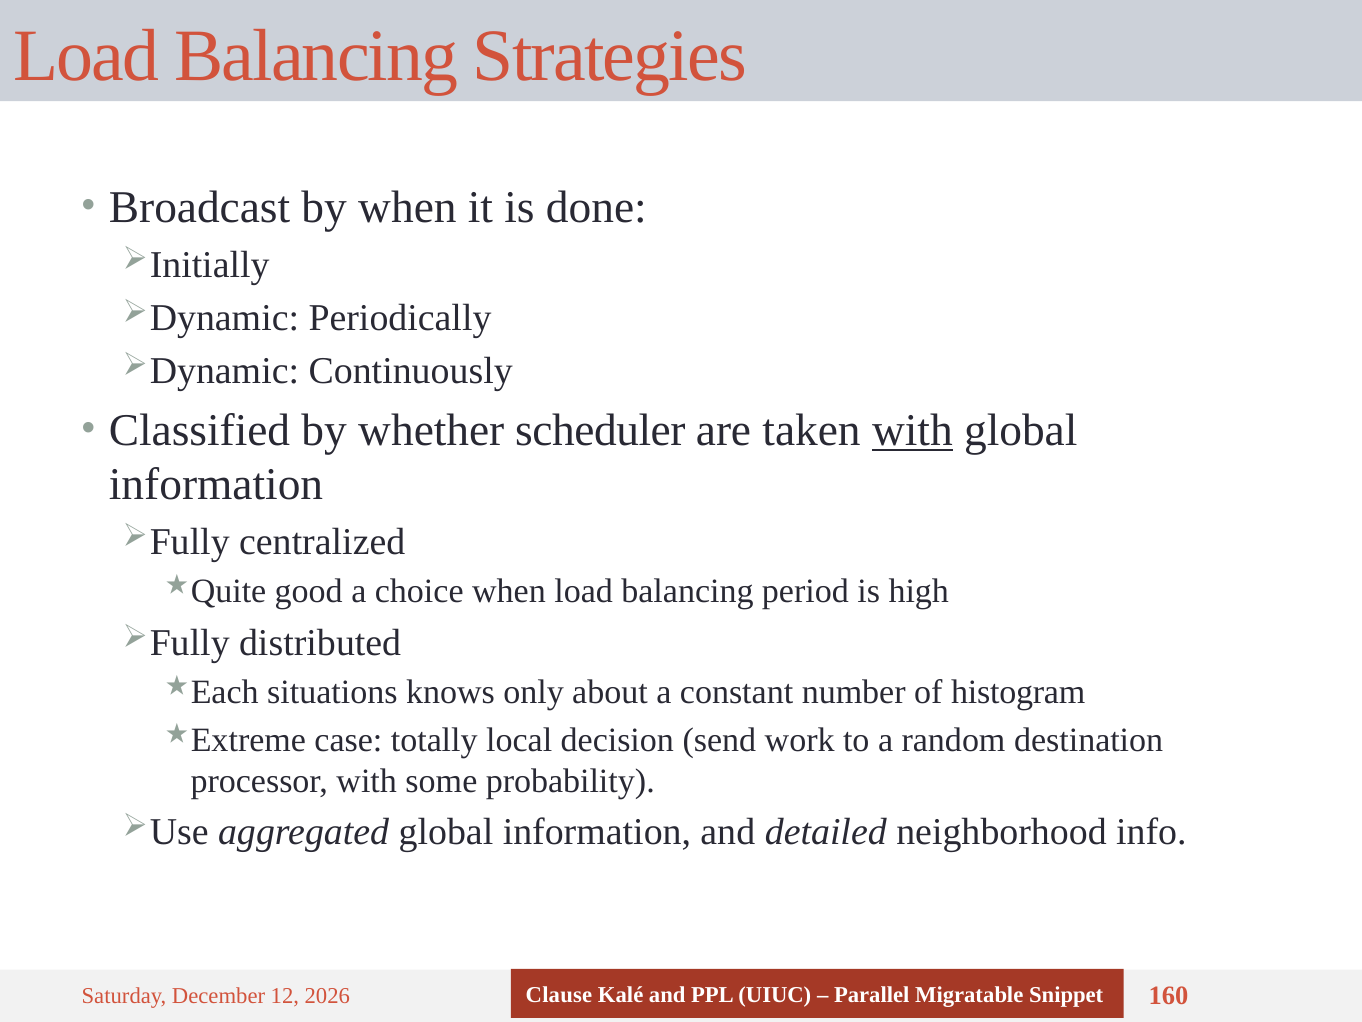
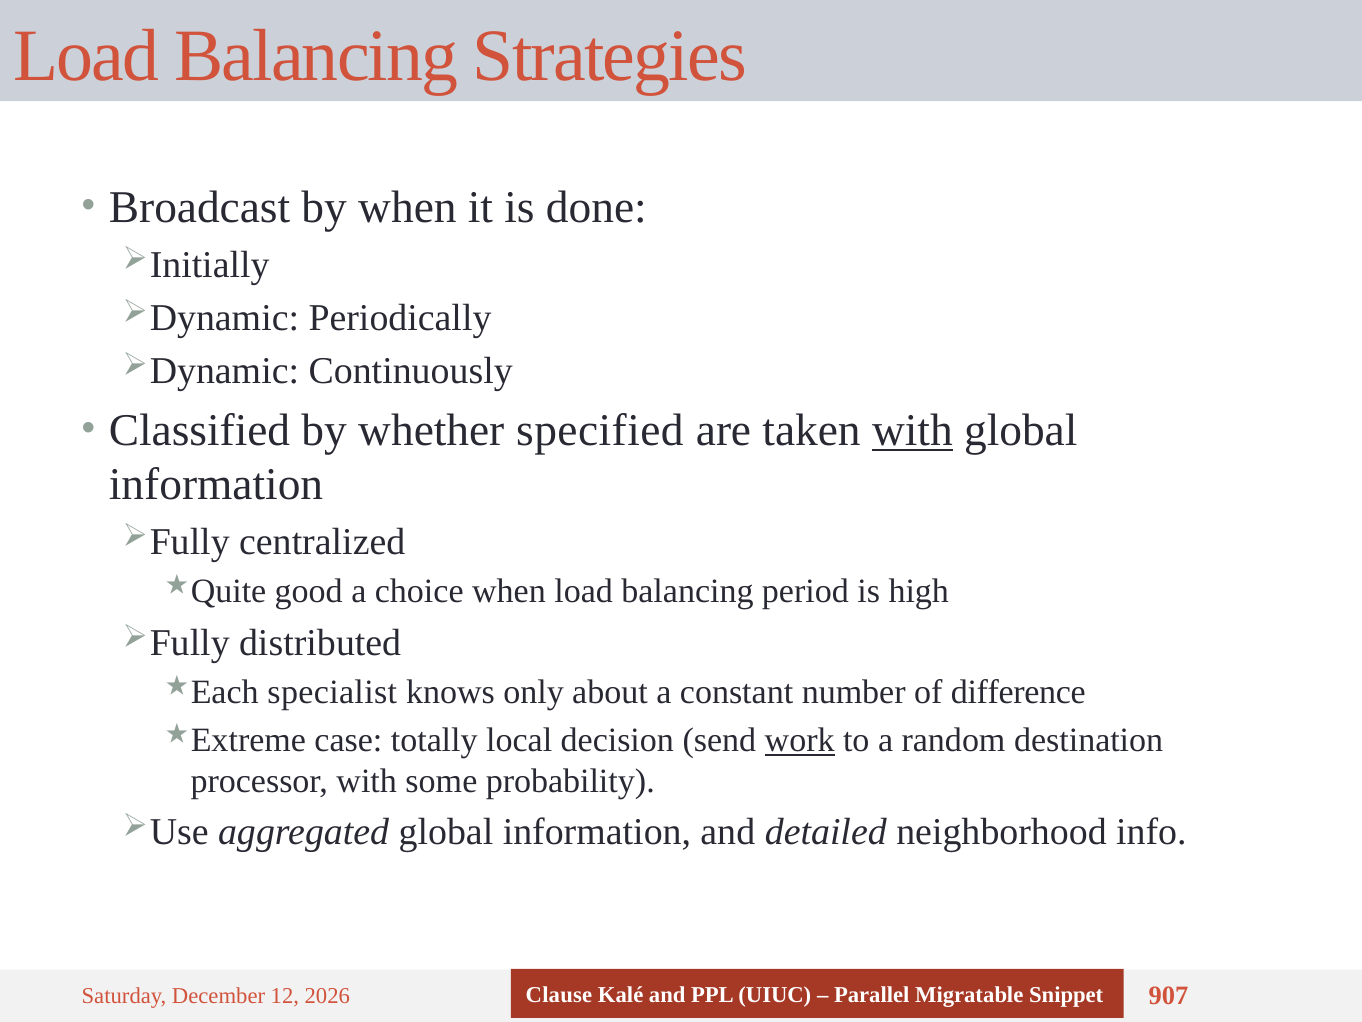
scheduler: scheduler -> specified (600, 430)
situations: situations -> specialist (332, 692)
histogram: histogram -> difference (1018, 692)
work underline: none -> present (800, 740)
160: 160 -> 907 (1169, 995)
